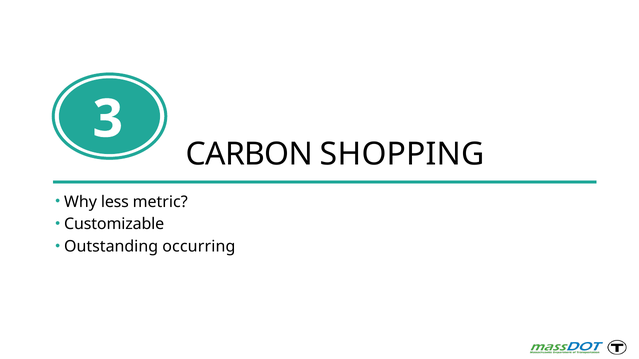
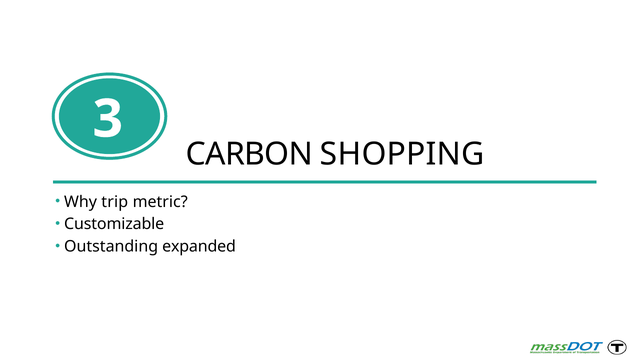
less: less -> trip (115, 202)
occurring: occurring -> expanded (199, 247)
